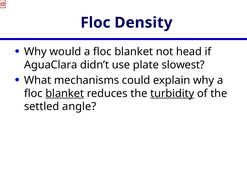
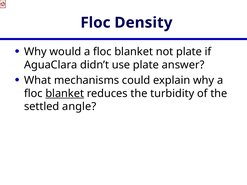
not head: head -> plate (189, 52)
slowest: slowest -> answer (183, 65)
turbidity underline: present -> none (172, 94)
